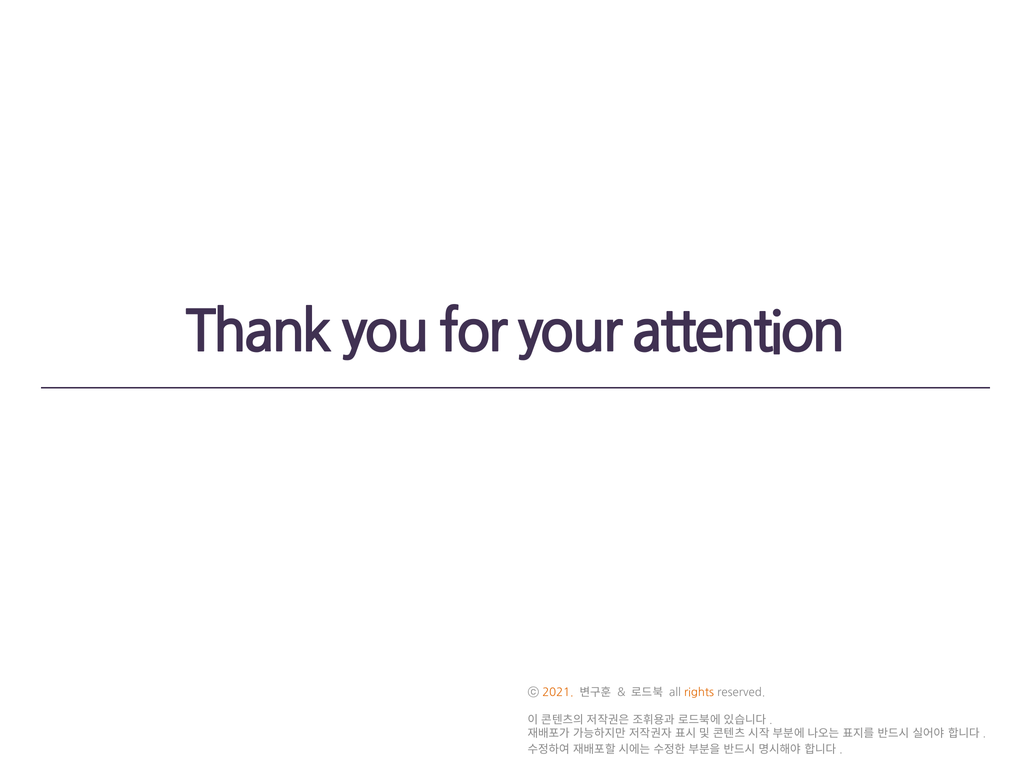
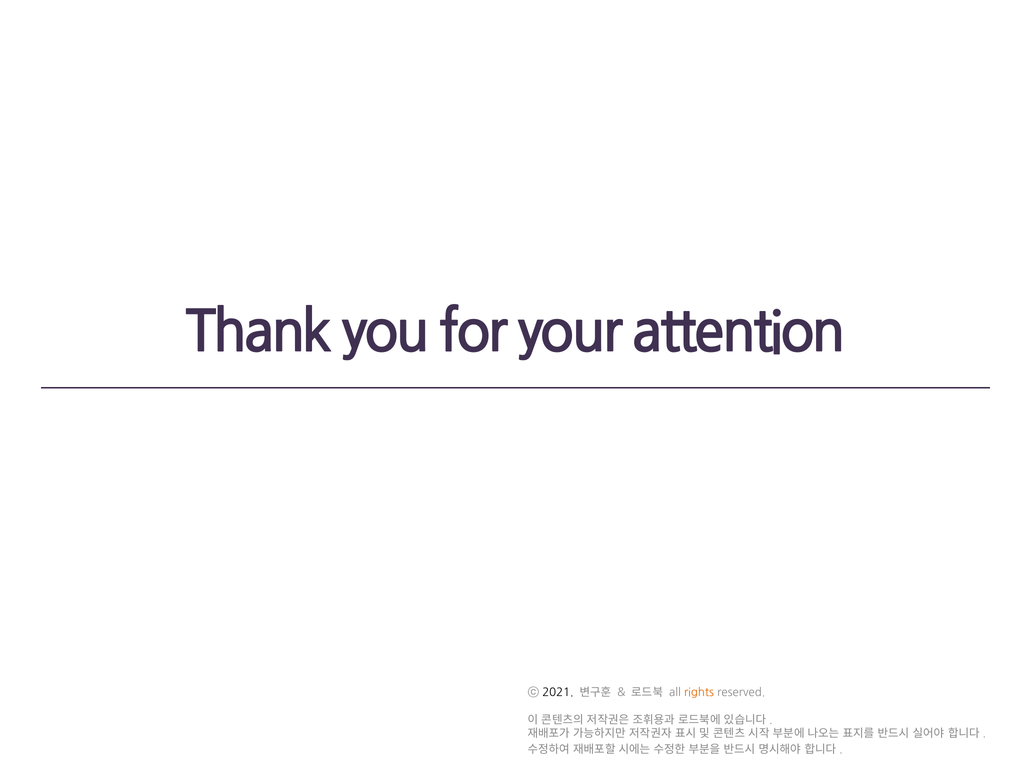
2021 colour: orange -> black (558, 692)
